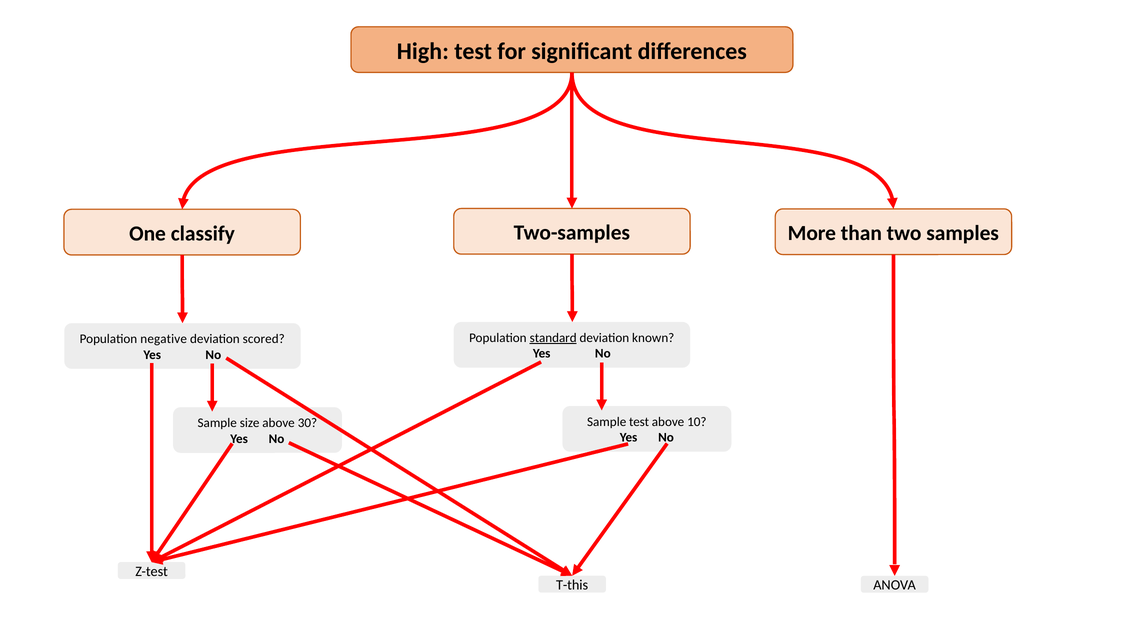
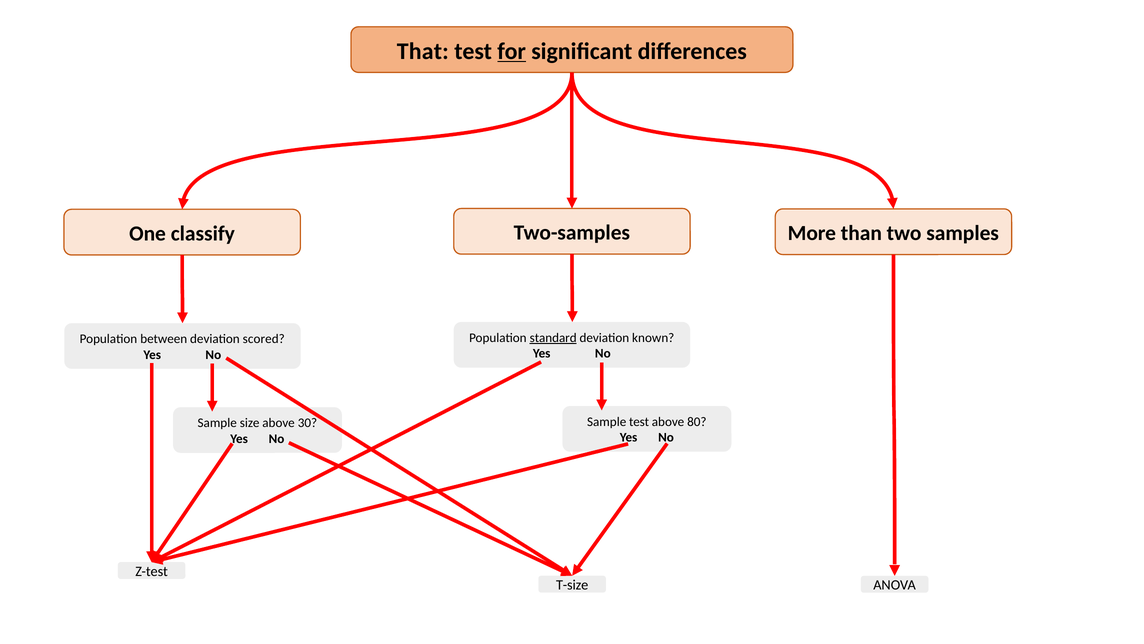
High: High -> That (423, 51)
for underline: none -> present (512, 51)
negative: negative -> between (164, 339)
10: 10 -> 80 (697, 422)
T-this: T-this -> T-size (572, 585)
